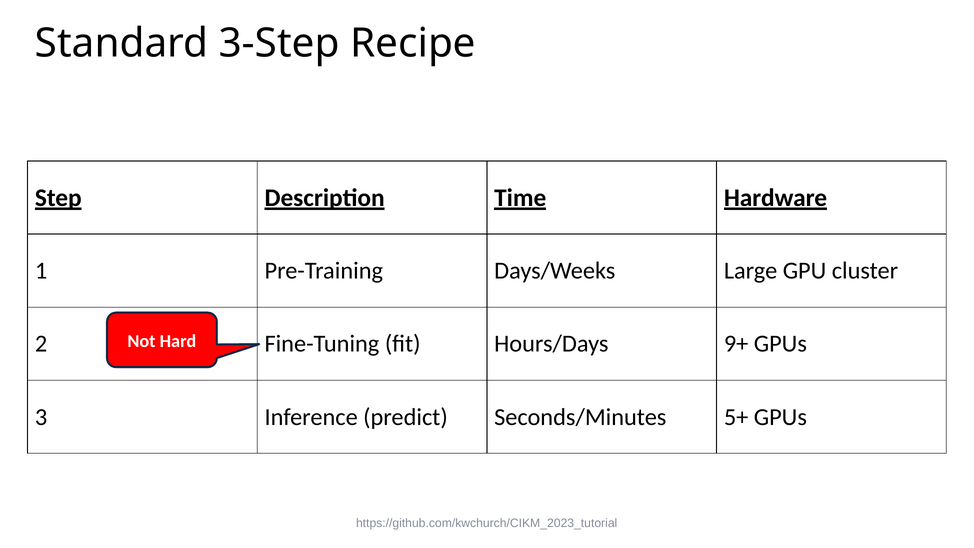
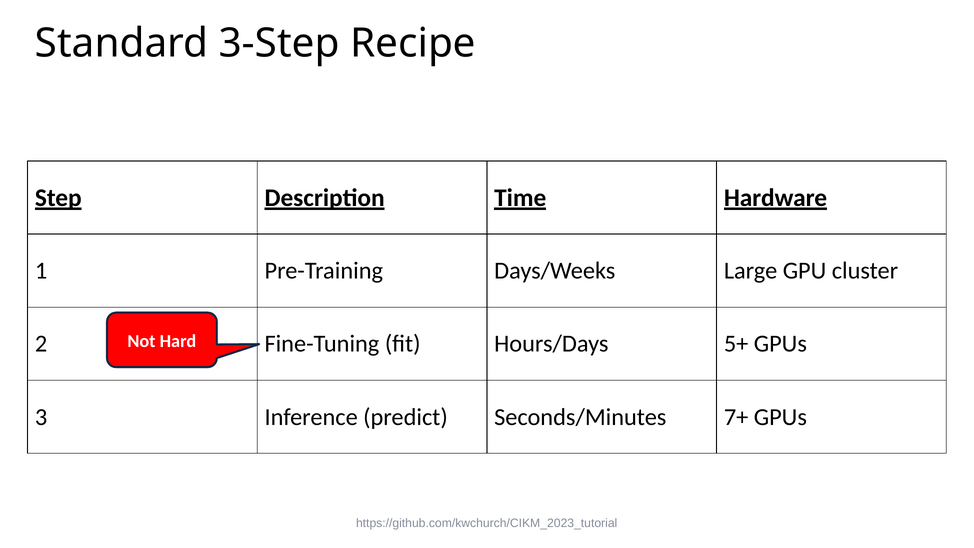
9+: 9+ -> 5+ (736, 344)
5+: 5+ -> 7+ (736, 417)
